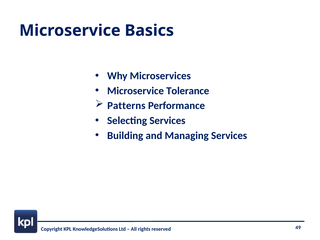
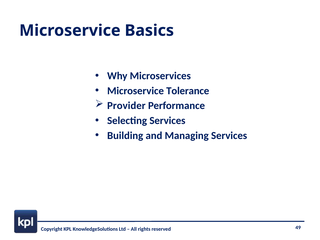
Patterns: Patterns -> Provider (126, 106)
